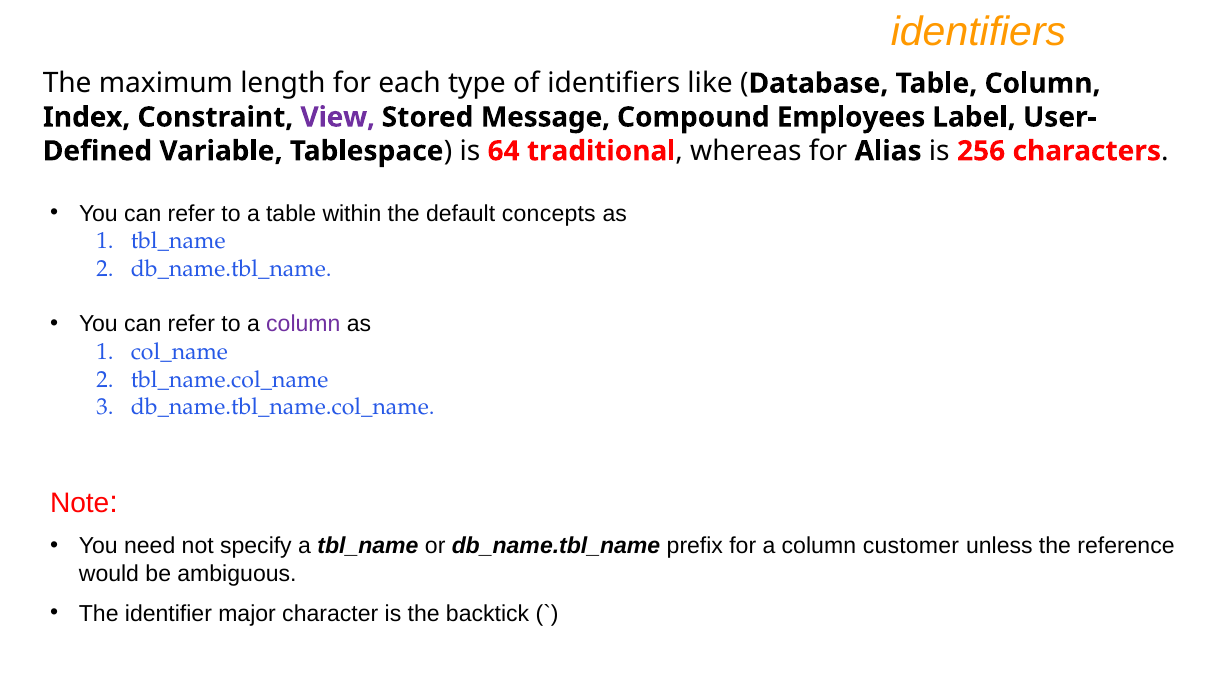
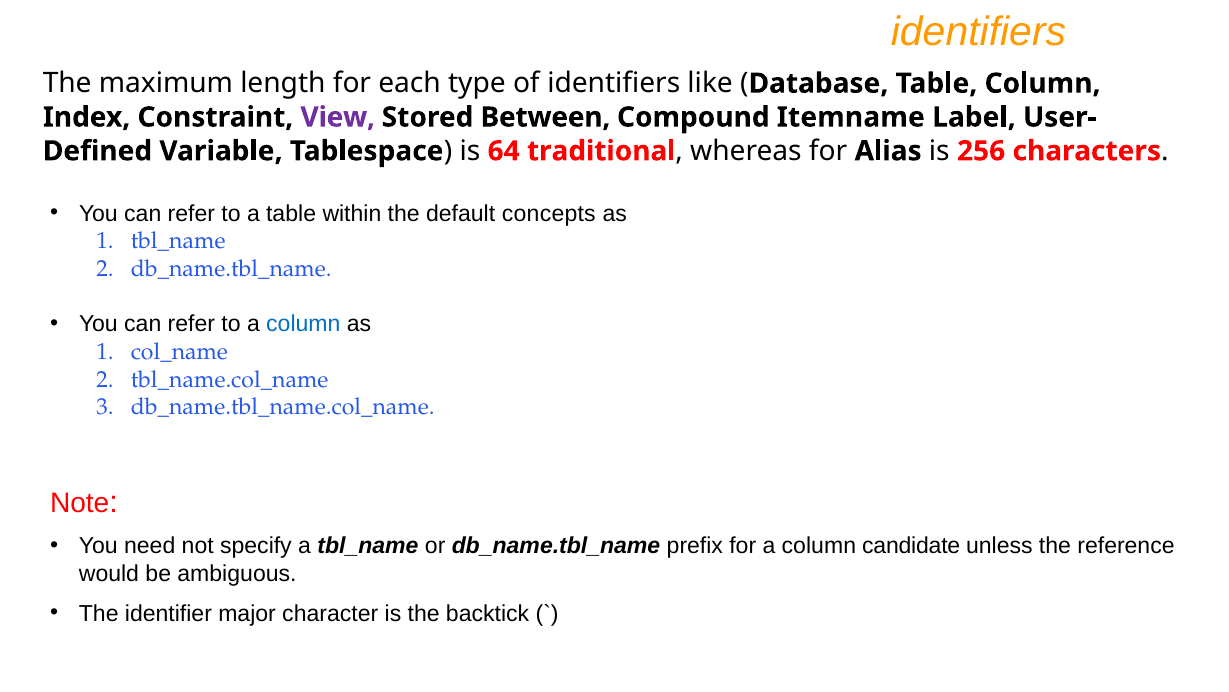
Message: Message -> Between (545, 117)
Employees: Employees -> Itemname (851, 117)
column colour: purple -> blue (303, 324)
customer: customer -> candidate (911, 545)
